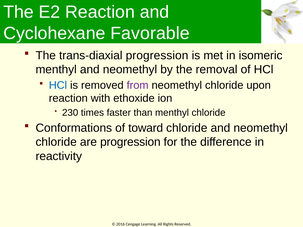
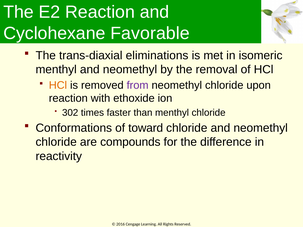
trans-diaxial progression: progression -> eliminations (157, 55)
HCl colour: blue -> orange (58, 85)
230: 230 -> 302 (70, 113)
are progression: progression -> compounds (130, 142)
